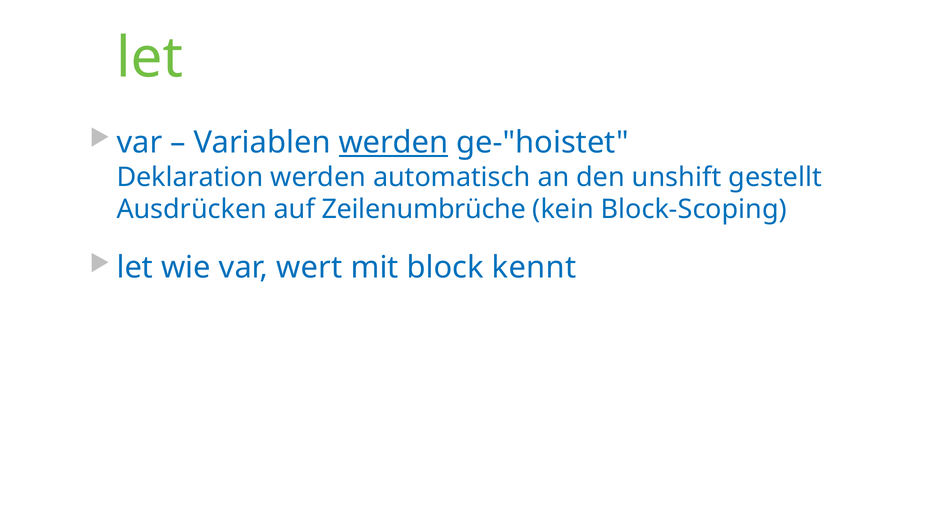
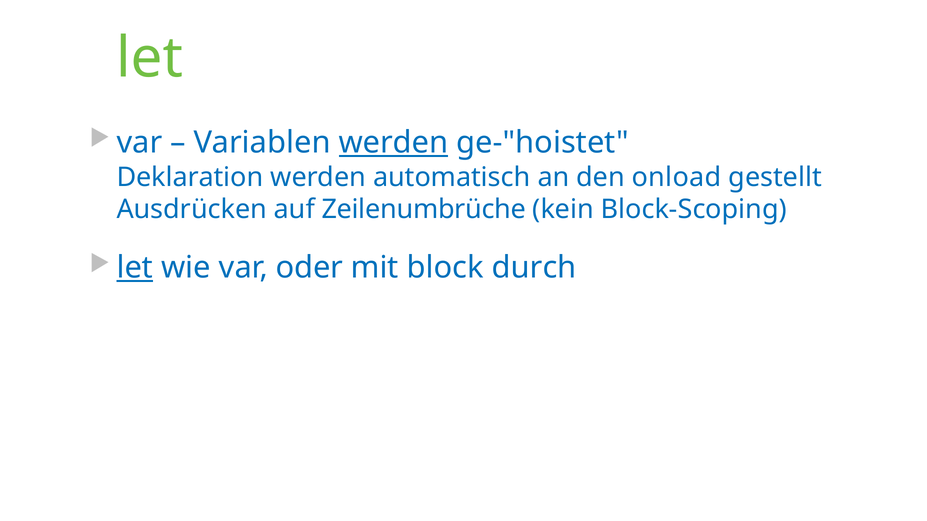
unshift: unshift -> onload (677, 177)
let underline: none -> present (135, 268)
wert: wert -> oder (309, 268)
kennt: kennt -> durch (534, 268)
